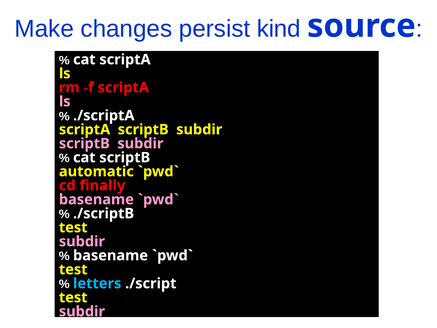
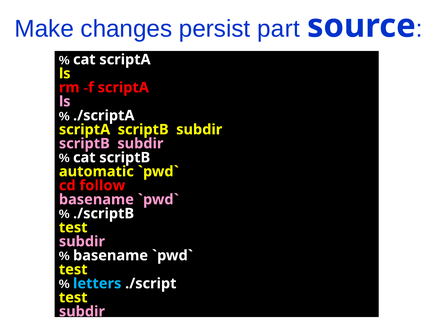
kind: kind -> part (278, 29)
finally: finally -> follow (102, 185)
